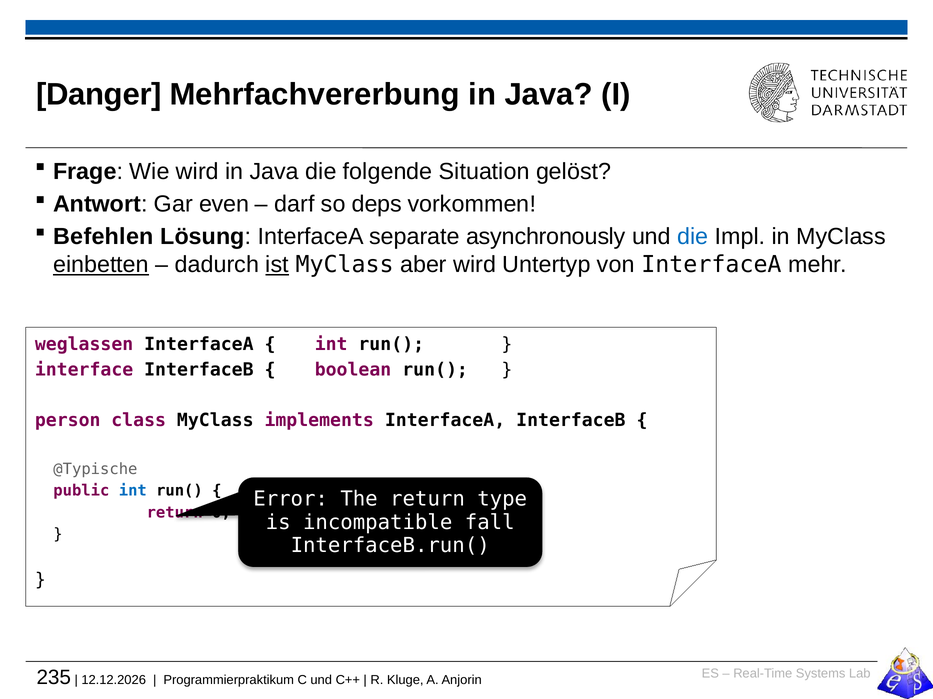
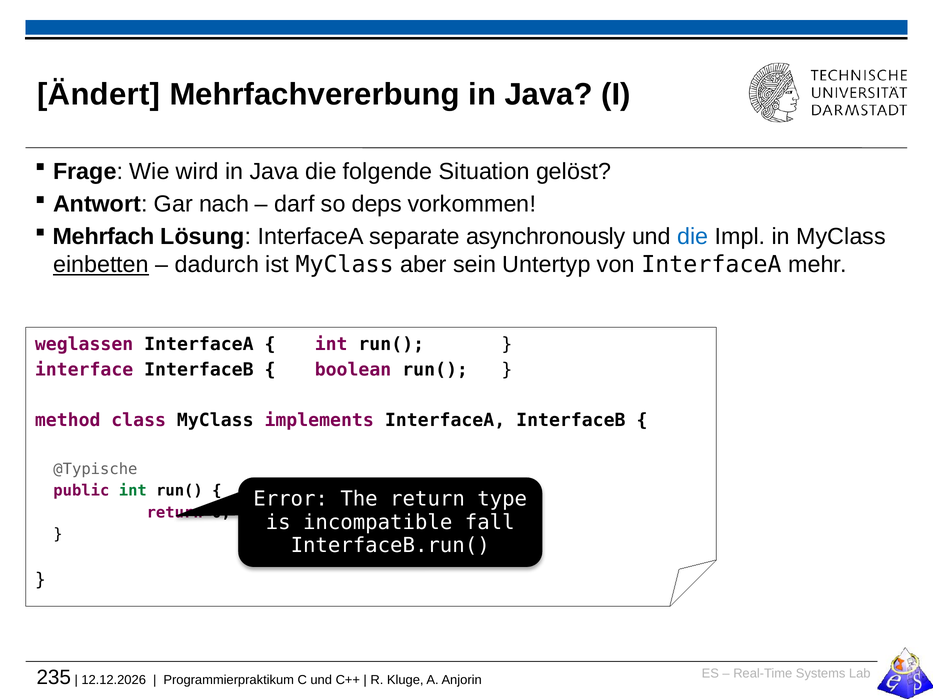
Danger: Danger -> Ändert (99, 95)
even: even -> nach (224, 204)
Befehlen: Befehlen -> Mehrfach (104, 237)
ist underline: present -> none (277, 265)
aber wird: wird -> sein (475, 265)
person: person -> method (68, 421)
int colour: blue -> green (133, 491)
